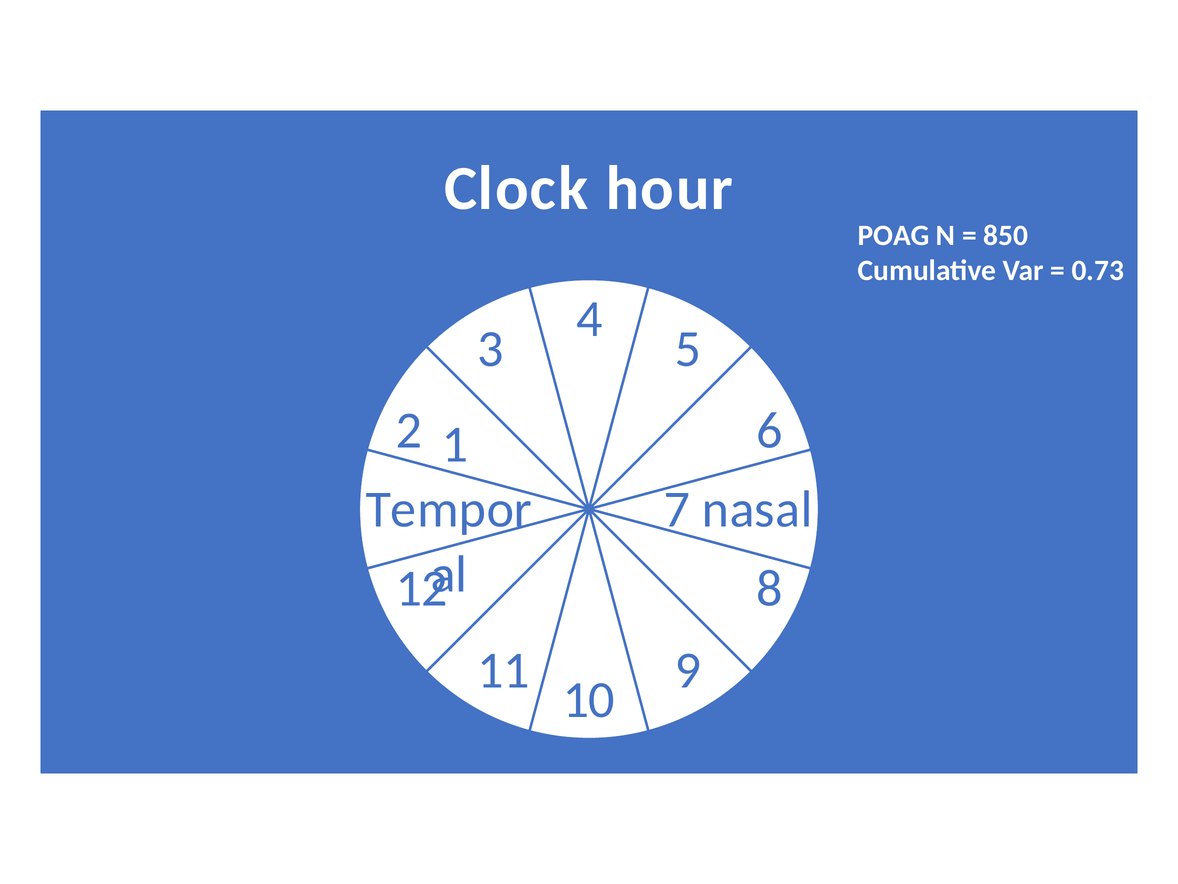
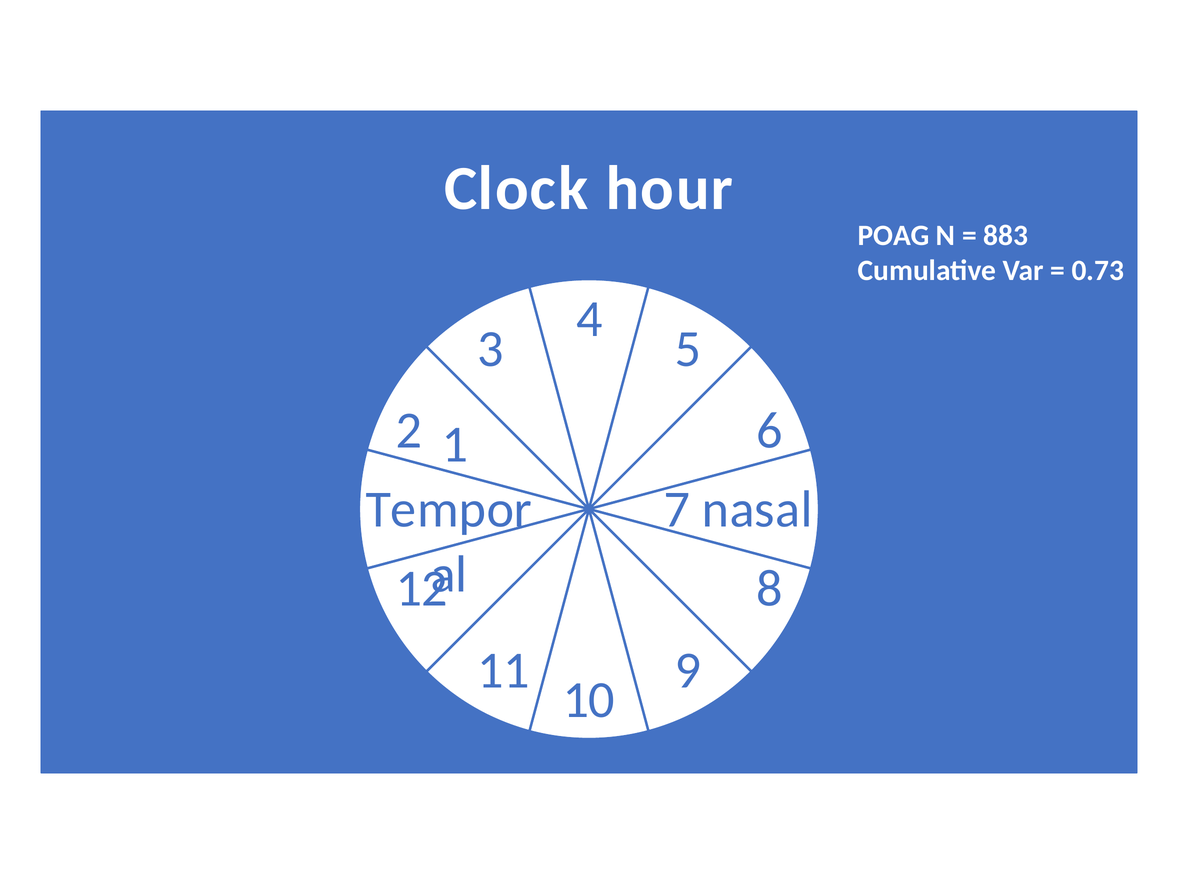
850: 850 -> 883 (1006, 235)
